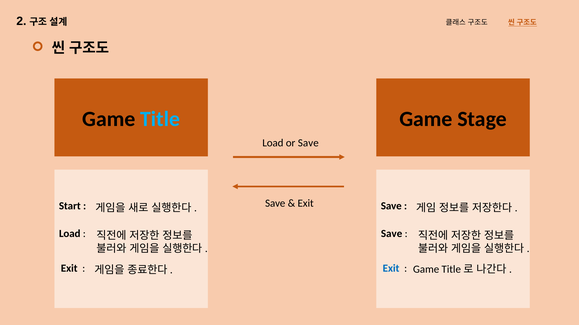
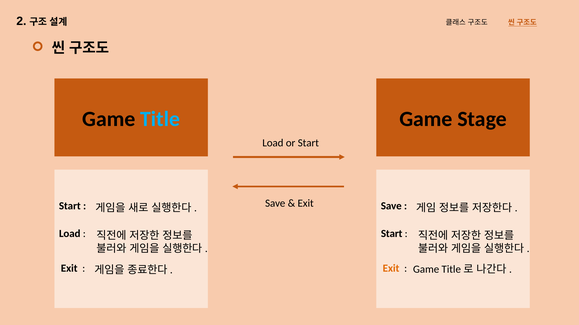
or Save: Save -> Start (308, 143)
Save: Save -> Start (392, 234)
Exit colour: blue -> orange (391, 269)
